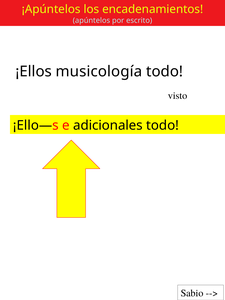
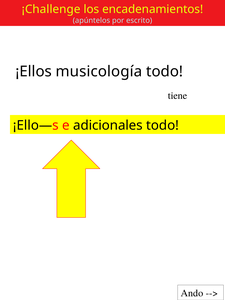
¡Apúntelos: ¡Apúntelos -> ¡Challenge (51, 9)
visto: visto -> tiene (178, 96)
Sabio: Sabio -> Ando (192, 293)
